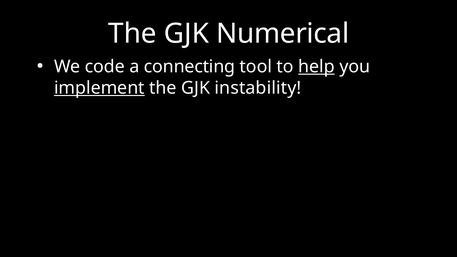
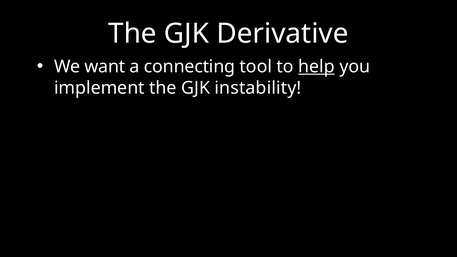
Numerical: Numerical -> Derivative (283, 34)
code: code -> want (105, 67)
implement underline: present -> none (99, 88)
